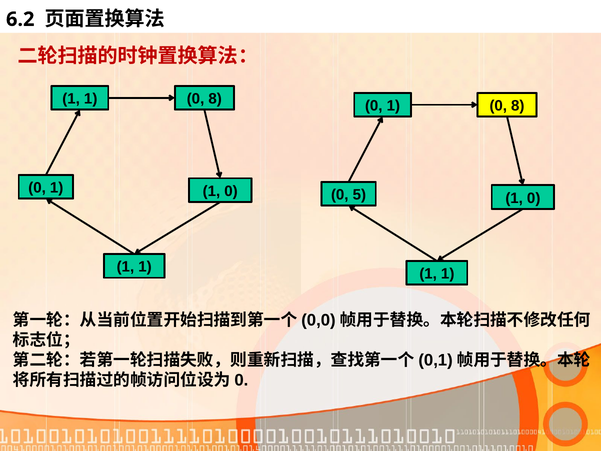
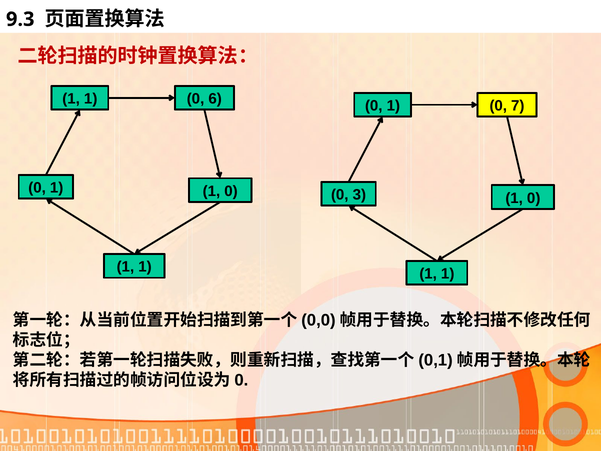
6.2: 6.2 -> 9.3 (20, 19)
1 1 0 8: 8 -> 6 (215, 99)
0 1 0 8: 8 -> 7 (518, 106)
5: 5 -> 3 (359, 195)
